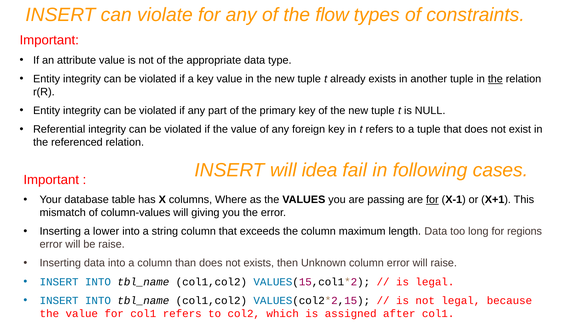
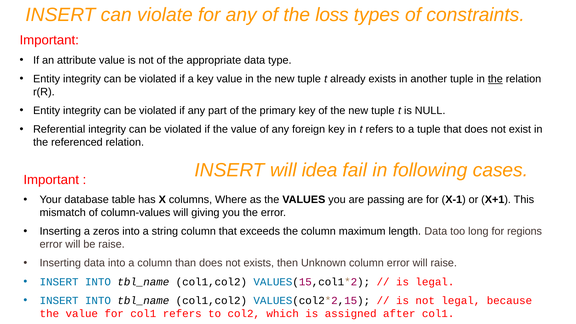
flow: flow -> loss (332, 15)
for underline: present -> none (432, 200)
lower: lower -> zeros (106, 231)
